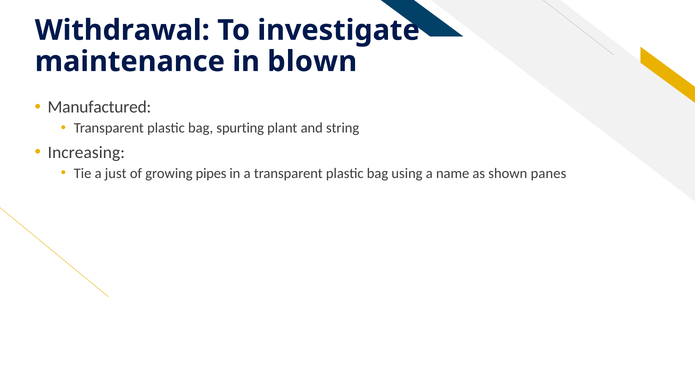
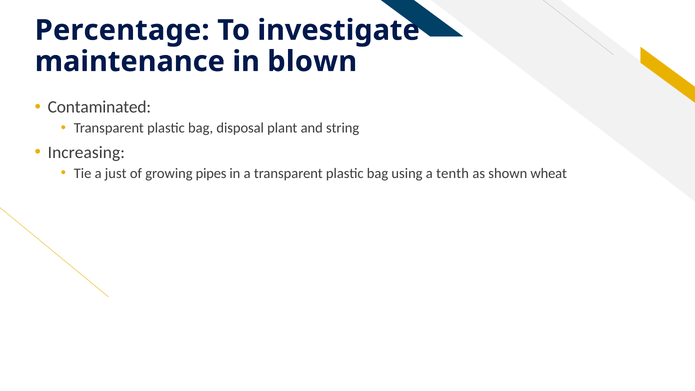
Withdrawal: Withdrawal -> Percentage (122, 30)
Manufactured: Manufactured -> Contaminated (99, 107)
spurting: spurting -> disposal (240, 128)
name: name -> tenth (453, 173)
panes: panes -> wheat (549, 173)
